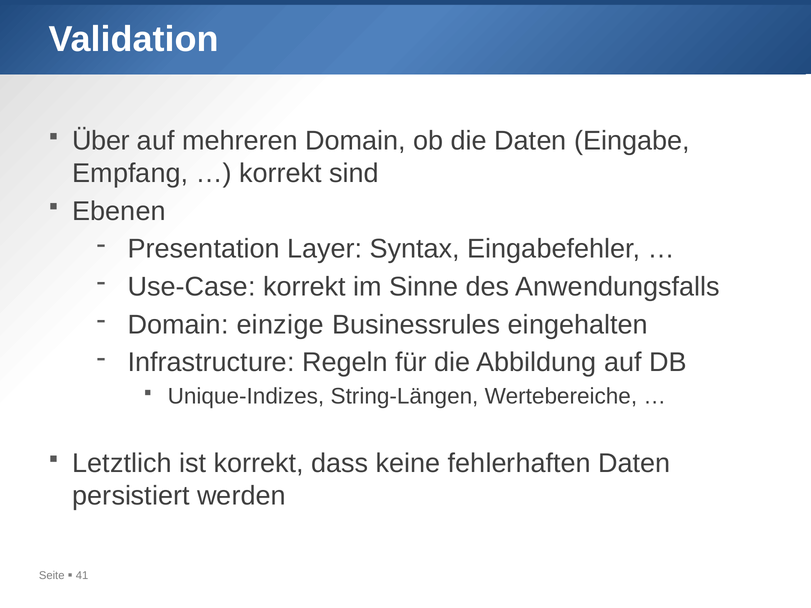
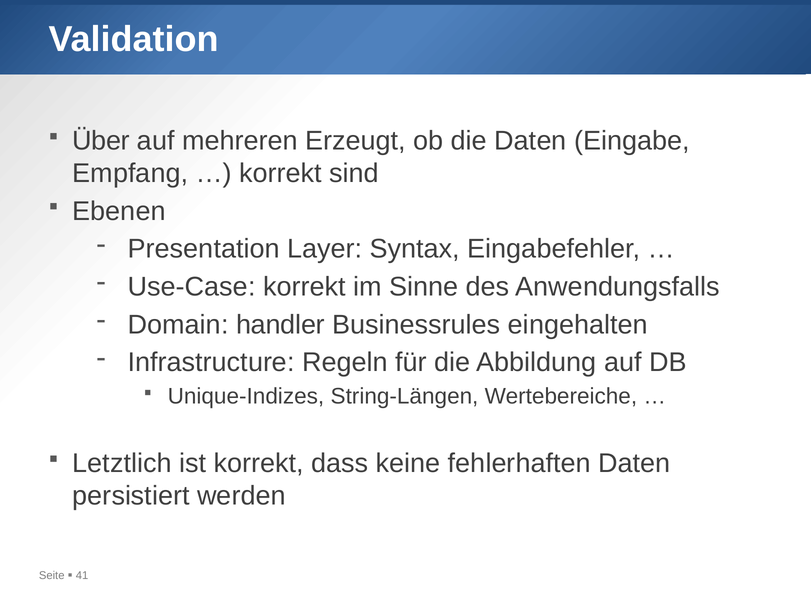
mehreren Domain: Domain -> Erzeugt (356, 141)
einzige: einzige -> handler (280, 325)
